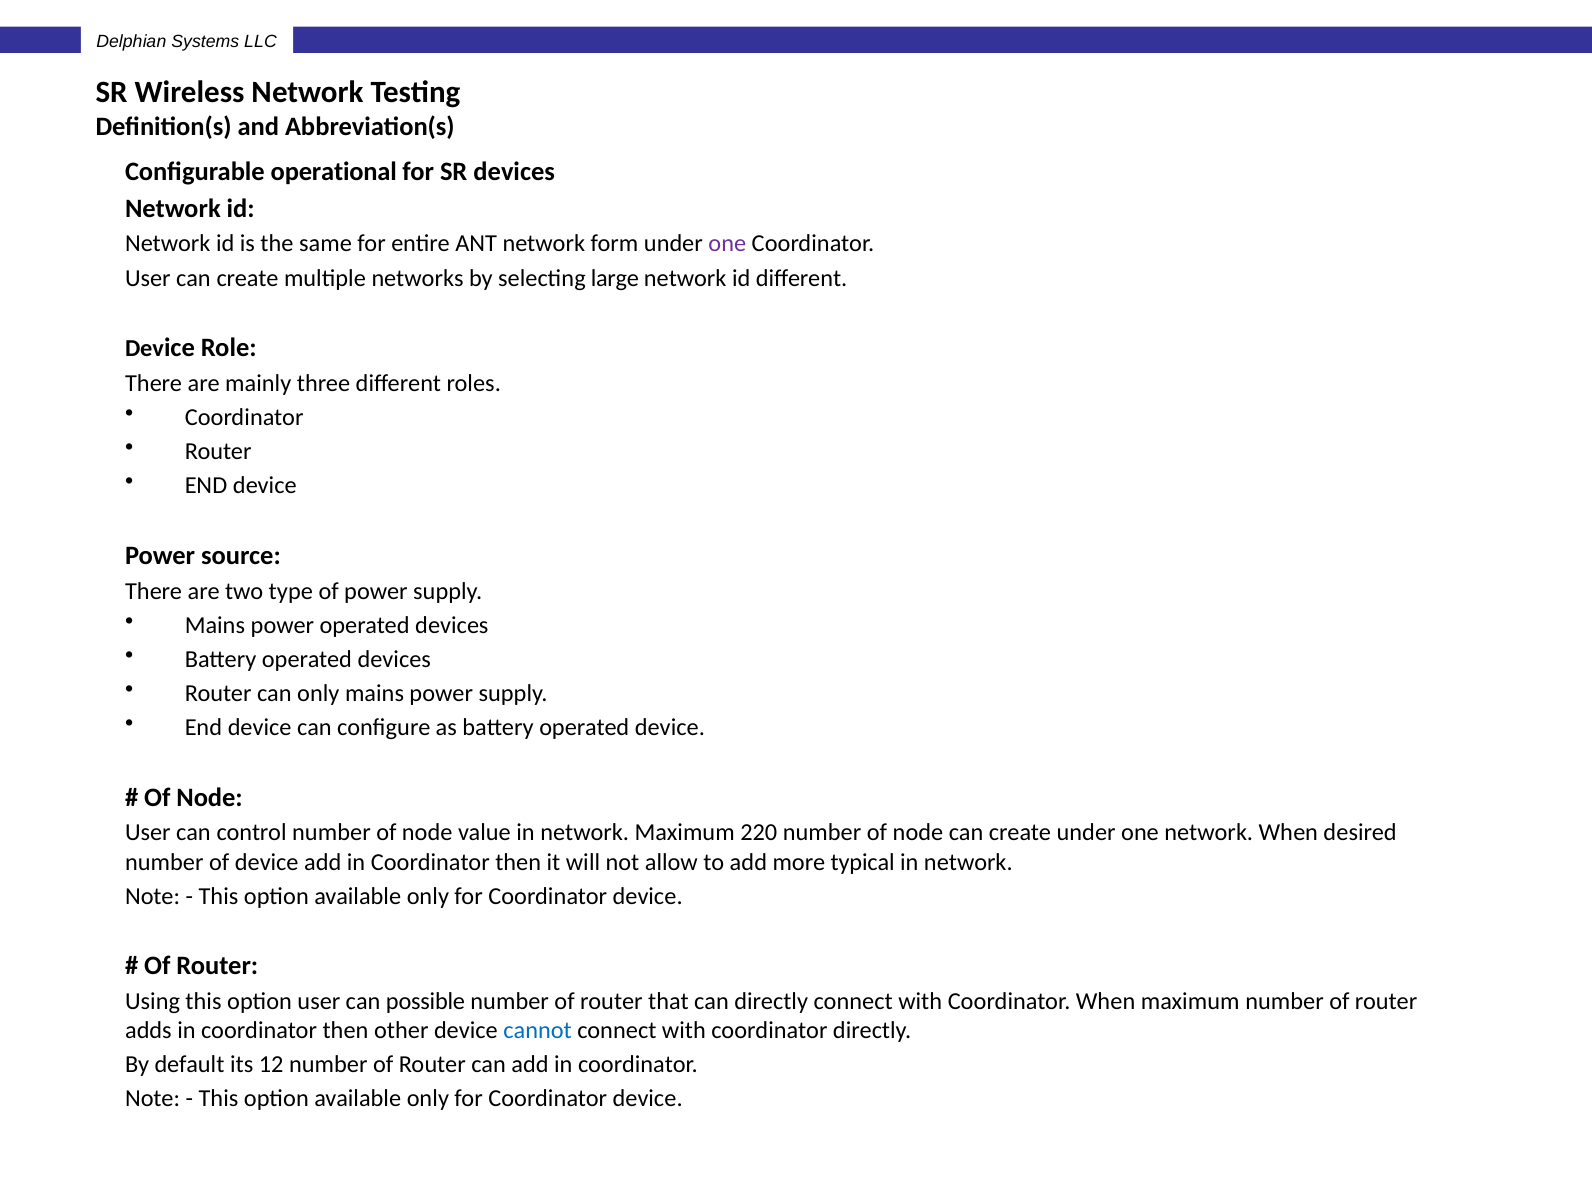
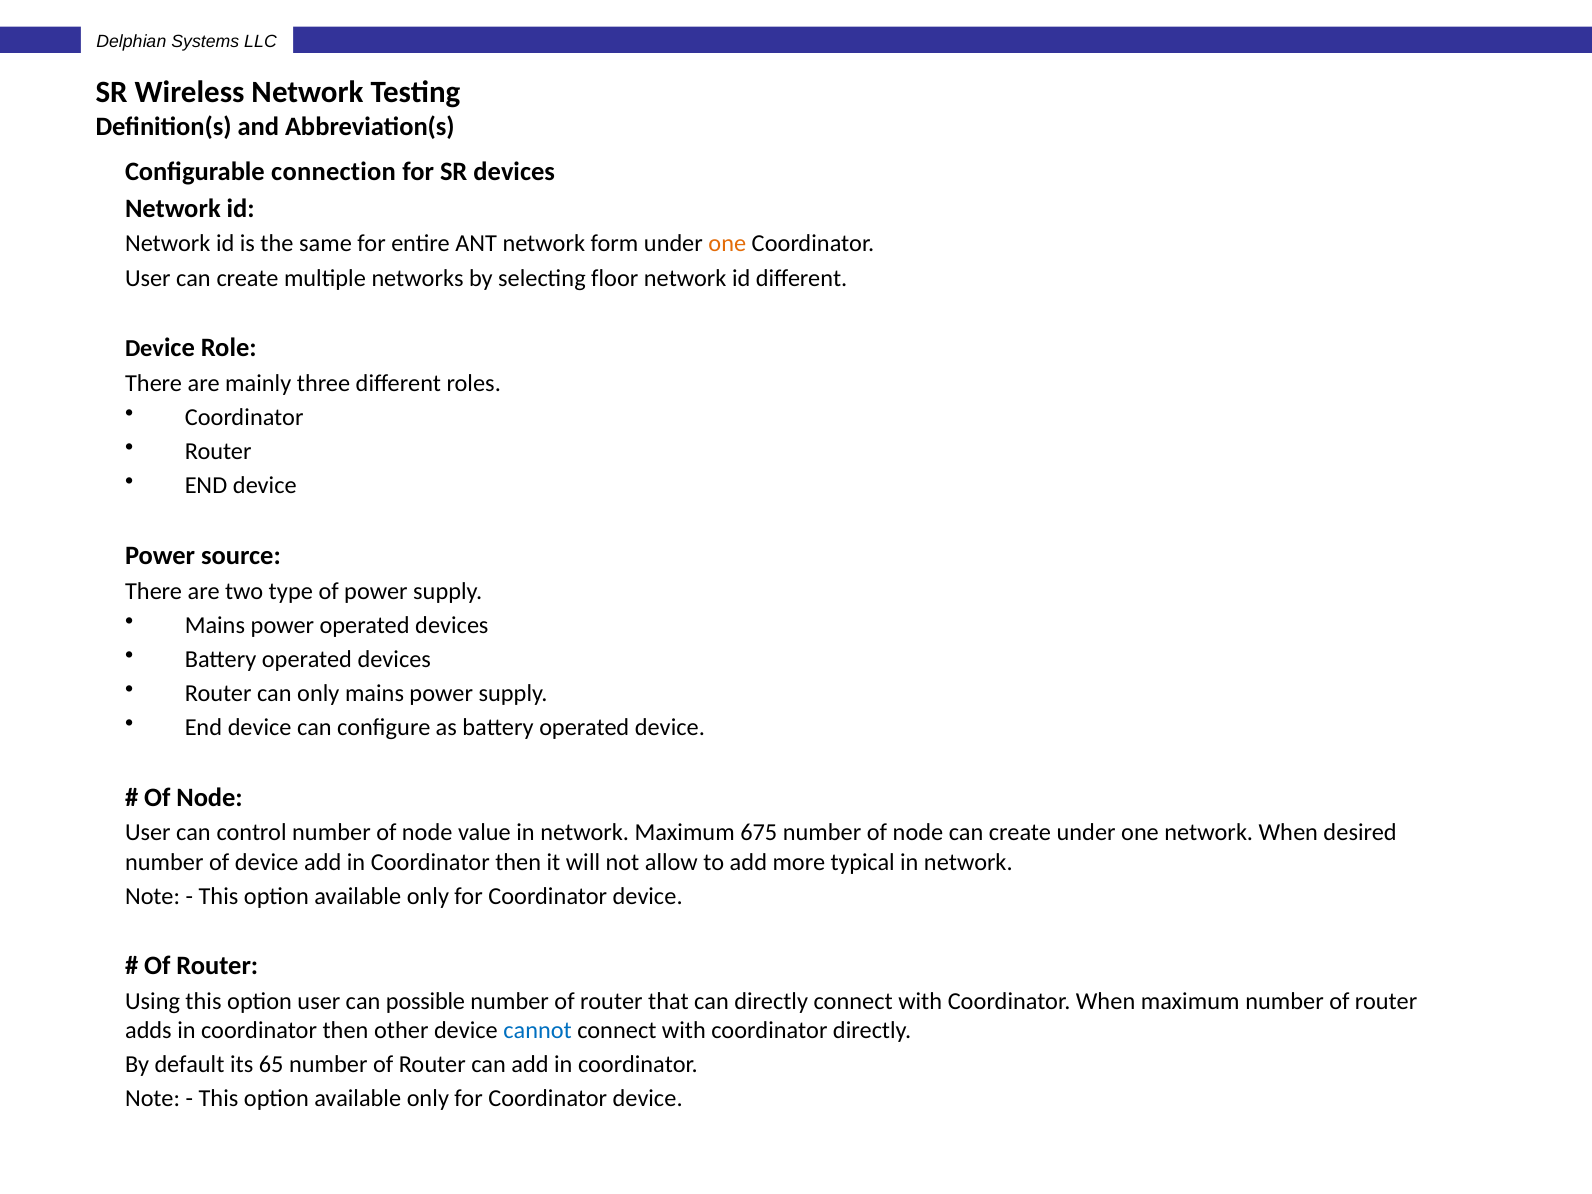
operational: operational -> connection (334, 172)
one colour: purple -> orange (727, 244)
large: large -> floor (615, 278)
220: 220 -> 675 (759, 833)
12: 12 -> 65 (271, 1065)
